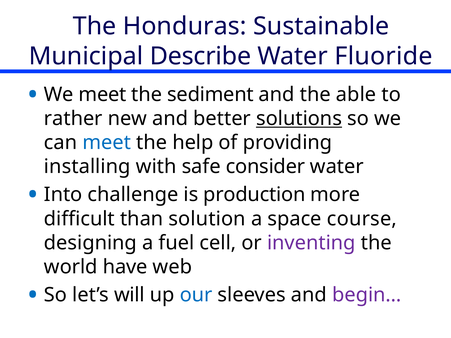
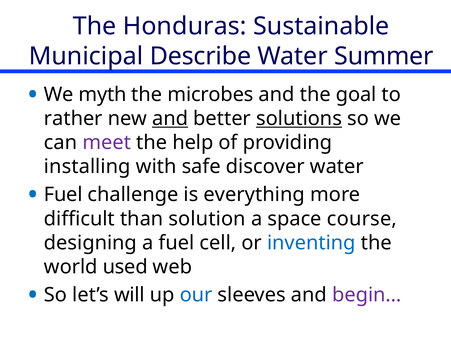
Fluoride: Fluoride -> Summer (384, 56)
We meet: meet -> myth (102, 95)
sediment: sediment -> microbes (210, 95)
able: able -> goal (356, 95)
and underline: none -> present (170, 119)
meet colour: blue -> purple (107, 143)
consider: consider -> discover (265, 167)
Into: Into -> Fuel (63, 195)
production: production -> everything (254, 195)
inventing colour: purple -> blue (311, 243)
have: have -> used (125, 267)
